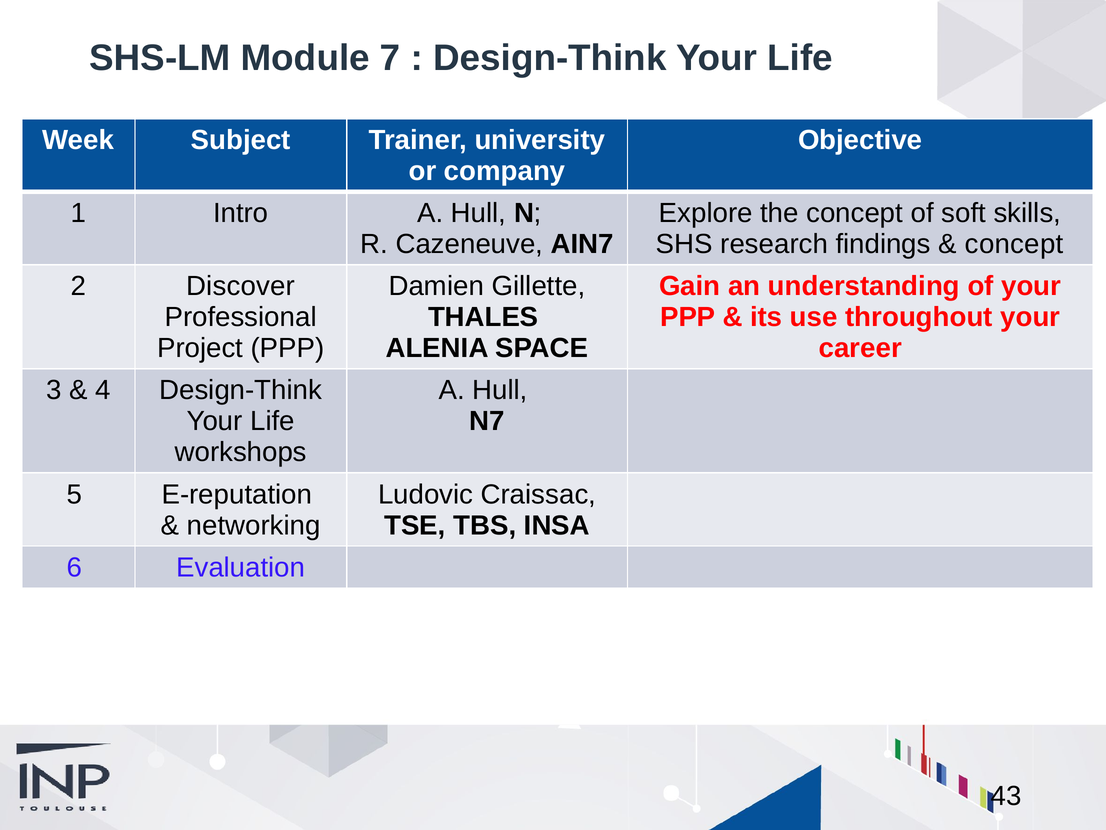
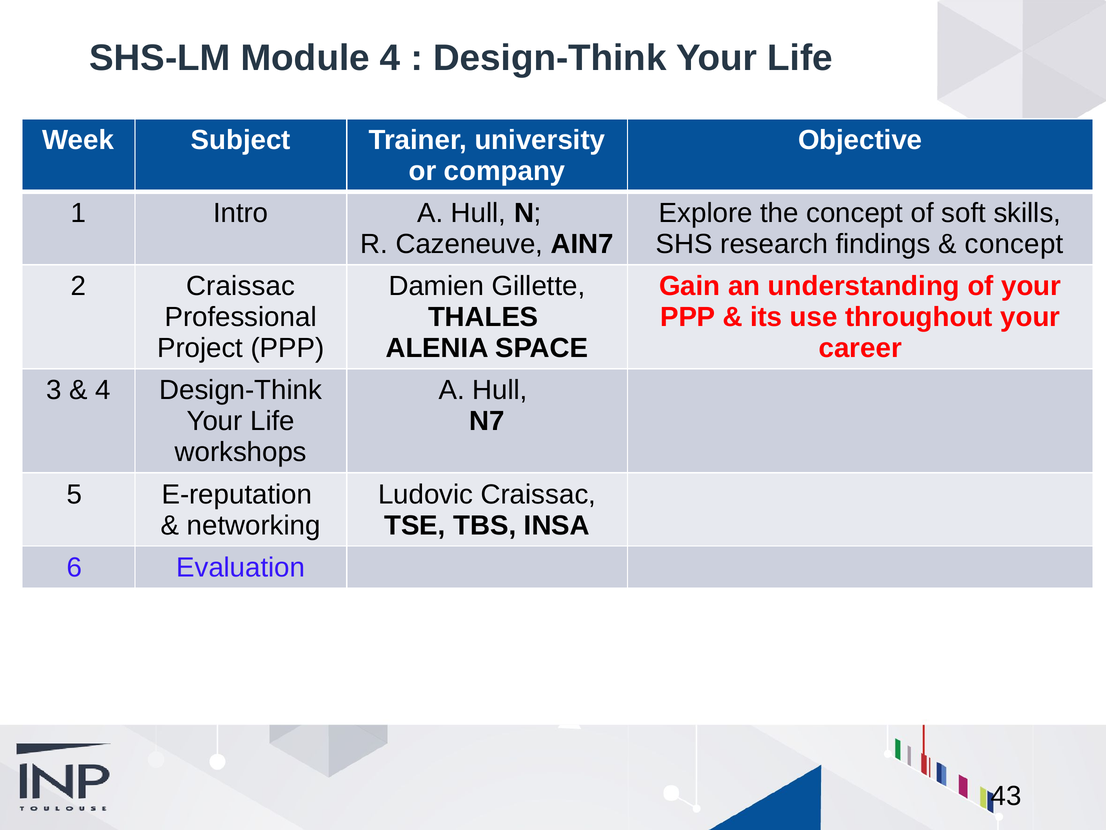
Module 7: 7 -> 4 (390, 58)
2 Discover: Discover -> Craissac (241, 286)
